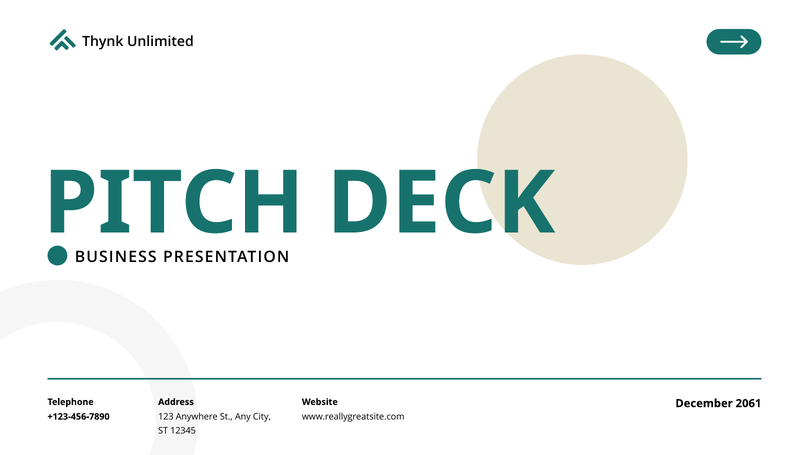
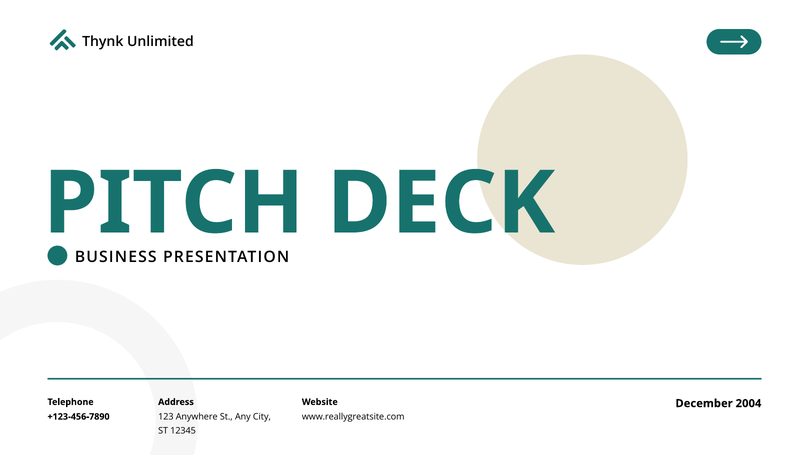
2061: 2061 -> 2004 (749, 403)
